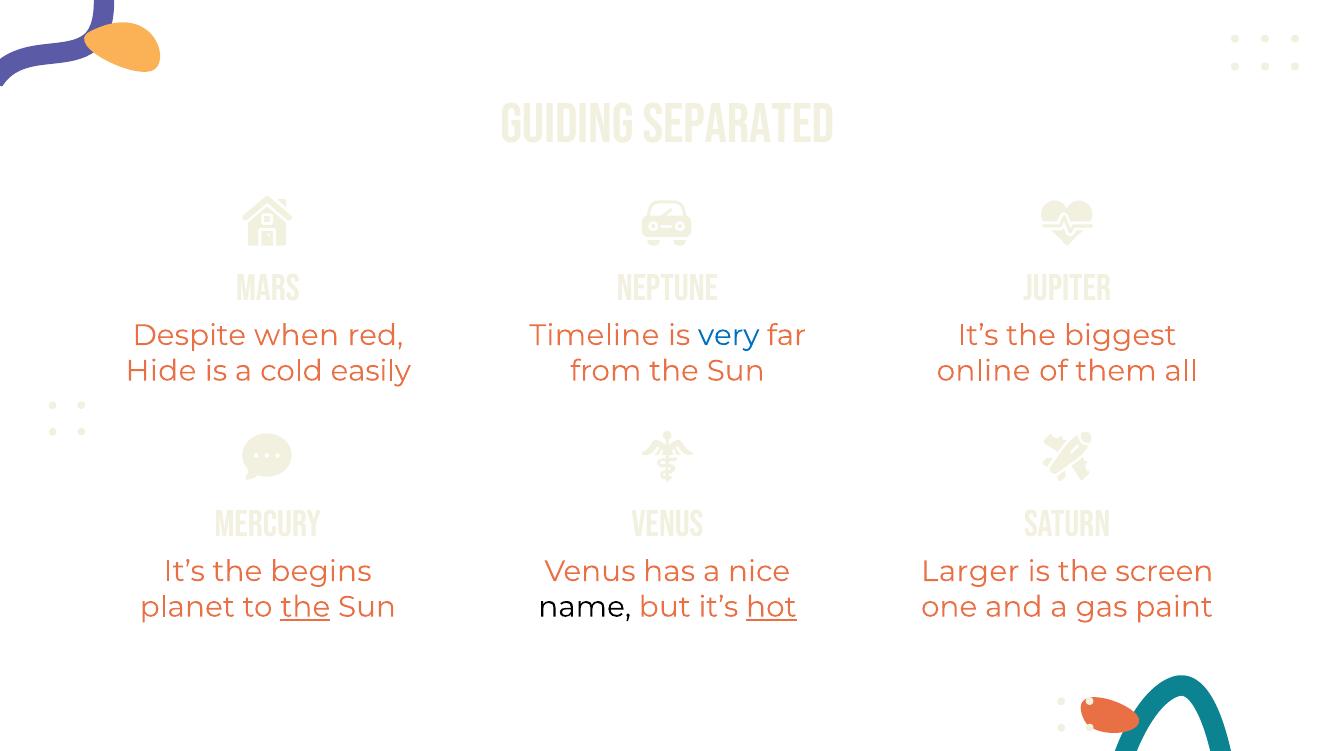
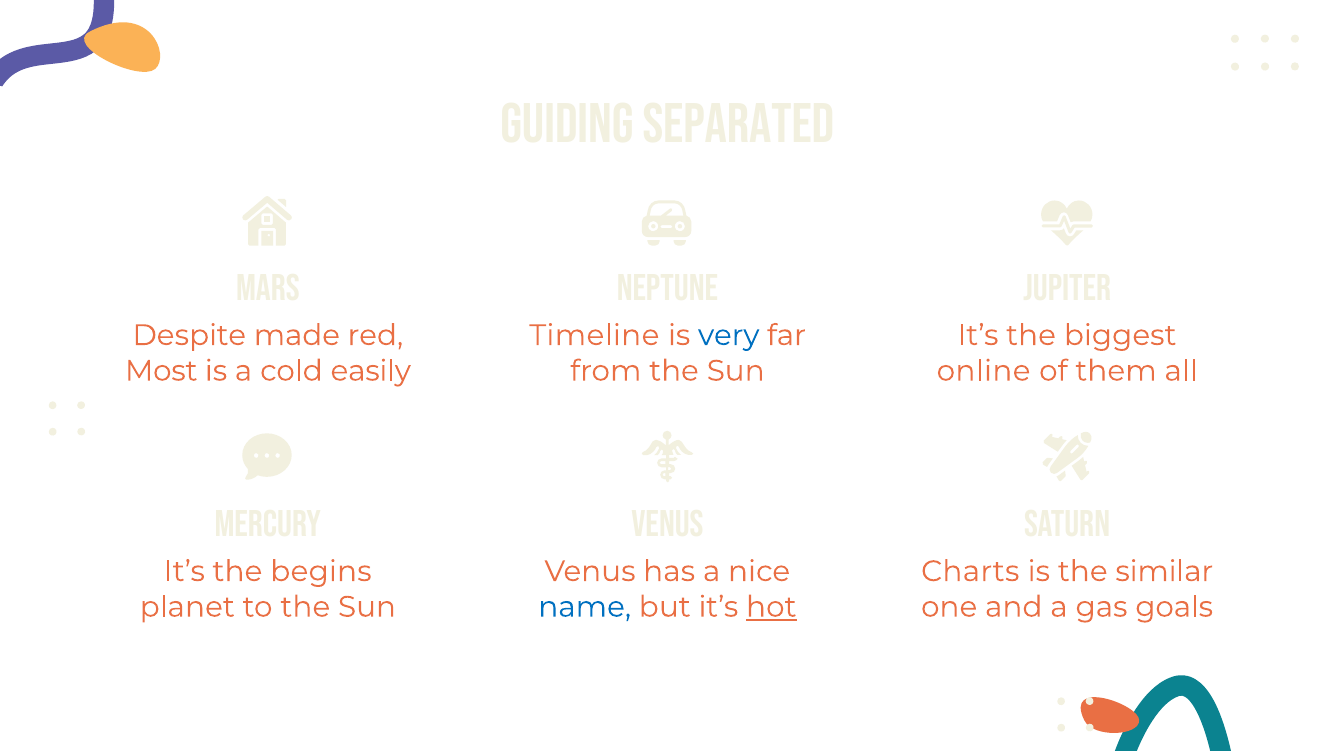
when: when -> made (297, 335)
Hide: Hide -> Most (161, 371)
Larger: Larger -> Charts (970, 571)
screen: screen -> similar (1164, 571)
the underline: present -> none (305, 607)
name colour: black -> blue (585, 607)
paint: paint -> goals (1174, 607)
